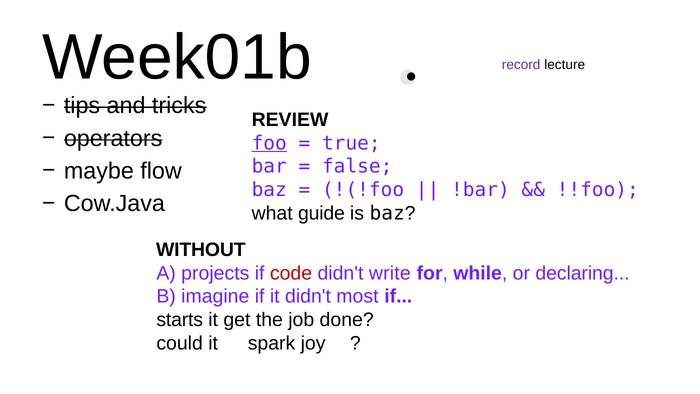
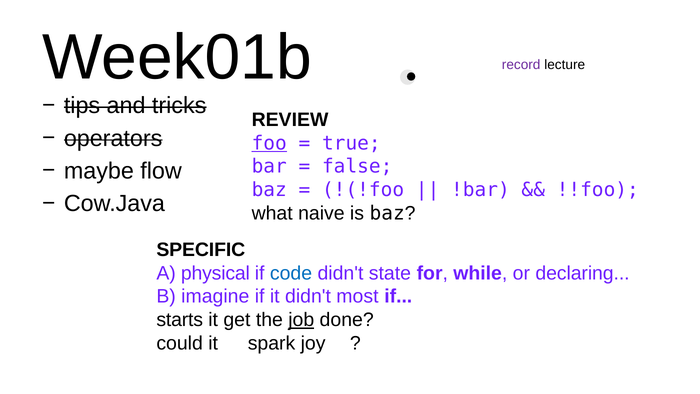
guide: guide -> naive (321, 213)
WITHOUT: WITHOUT -> SPECIFIC (201, 250)
projects: projects -> physical (215, 273)
code colour: red -> blue (291, 273)
write: write -> state (390, 273)
job underline: none -> present (301, 320)
